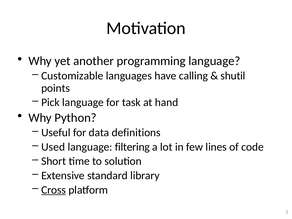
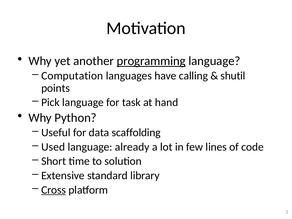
programming underline: none -> present (151, 61)
Customizable: Customizable -> Computation (72, 76)
definitions: definitions -> scaffolding (136, 133)
filtering: filtering -> already (132, 147)
